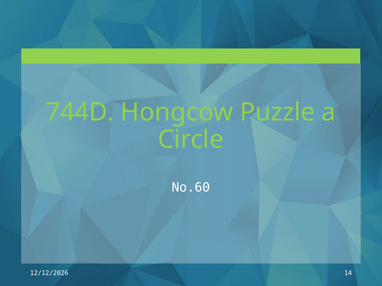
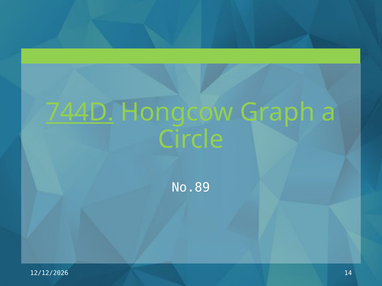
744D underline: none -> present (80, 112)
Puzzle: Puzzle -> Graph (277, 112)
No.60: No.60 -> No.89 (191, 188)
